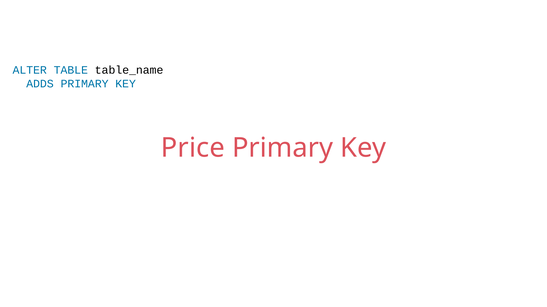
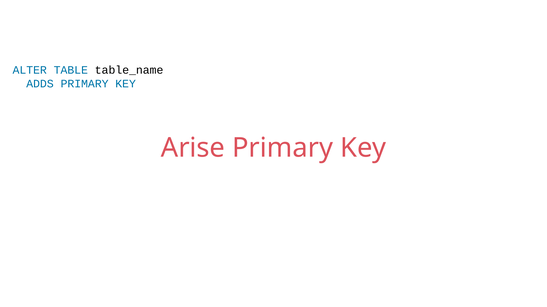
Price: Price -> Arise (193, 148)
